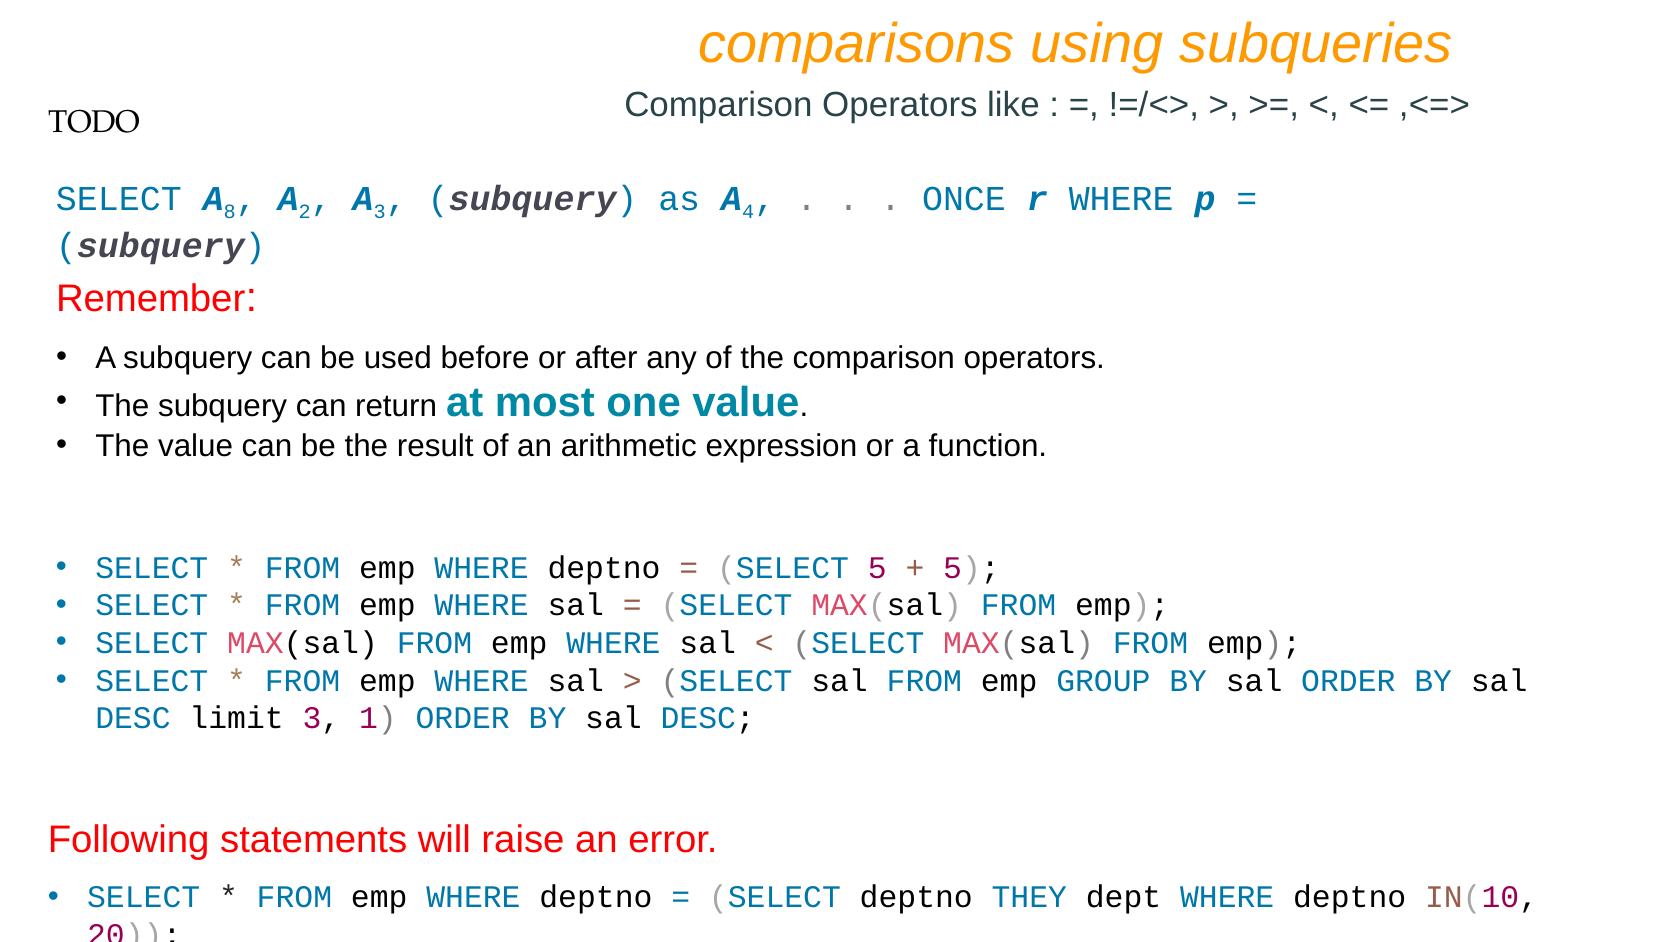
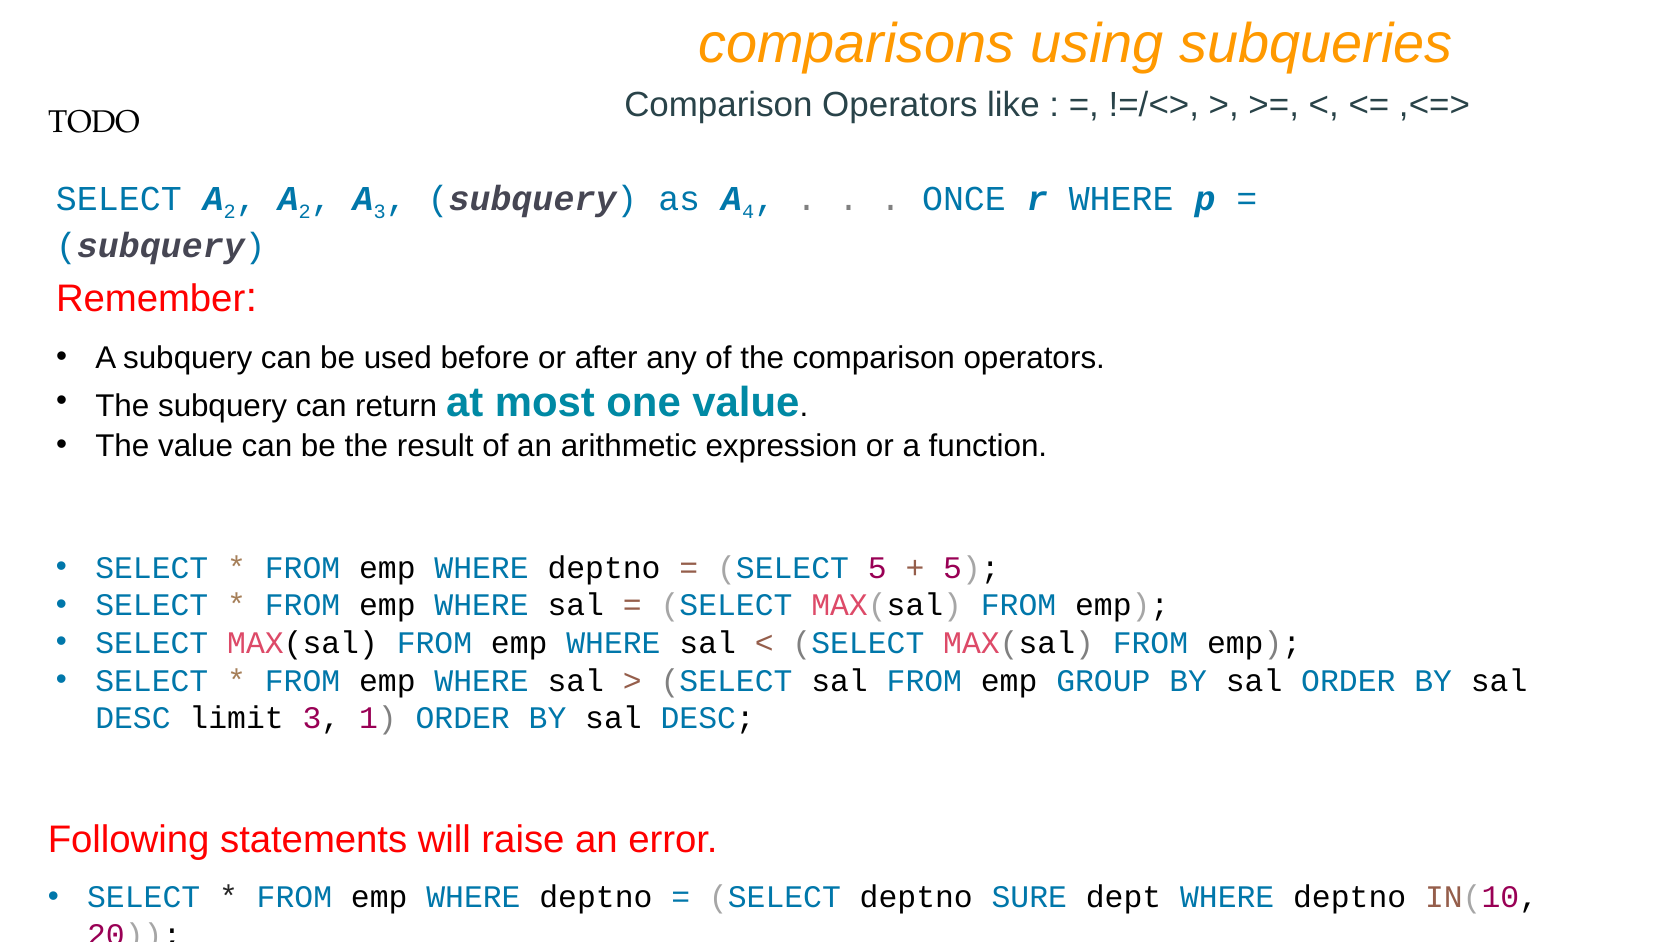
SELECT A 8: 8 -> 2 (230, 212)
THEY: THEY -> SURE (1029, 898)
